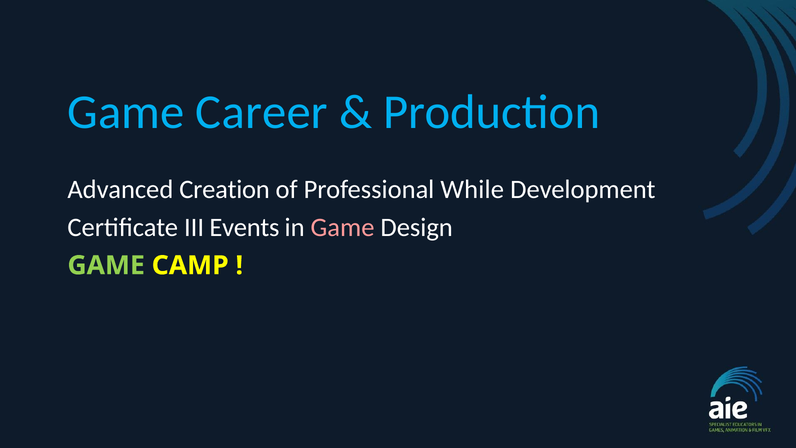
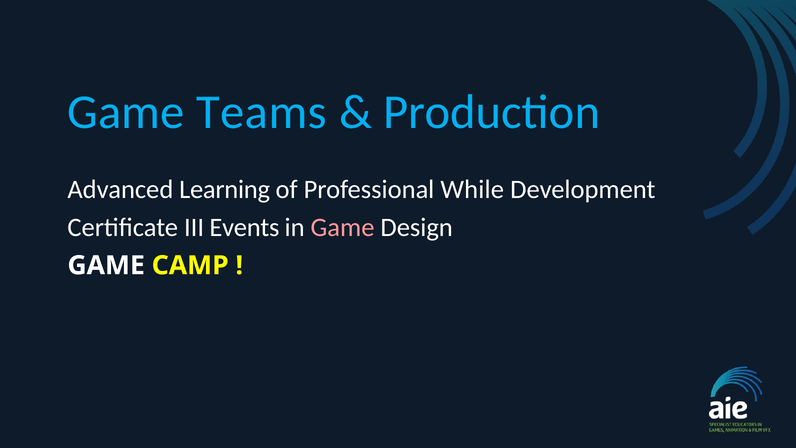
Career: Career -> Teams (262, 112)
Creation: Creation -> Learning (225, 189)
GAME colour: light green -> white (106, 265)
